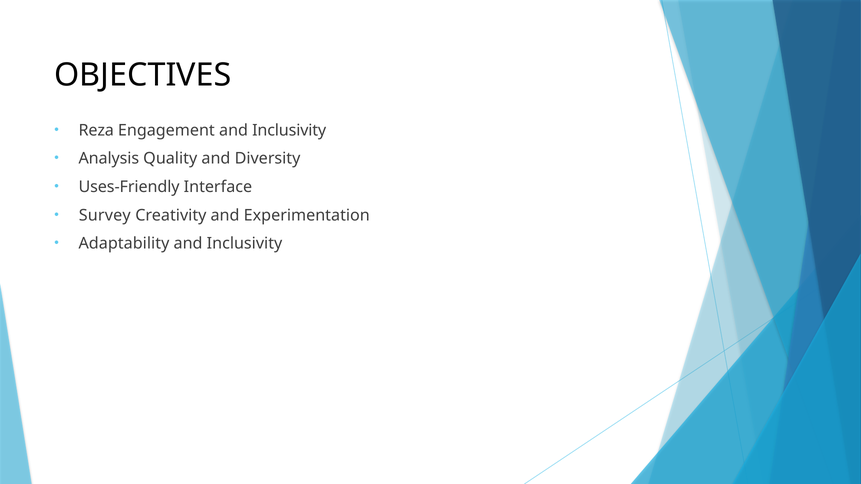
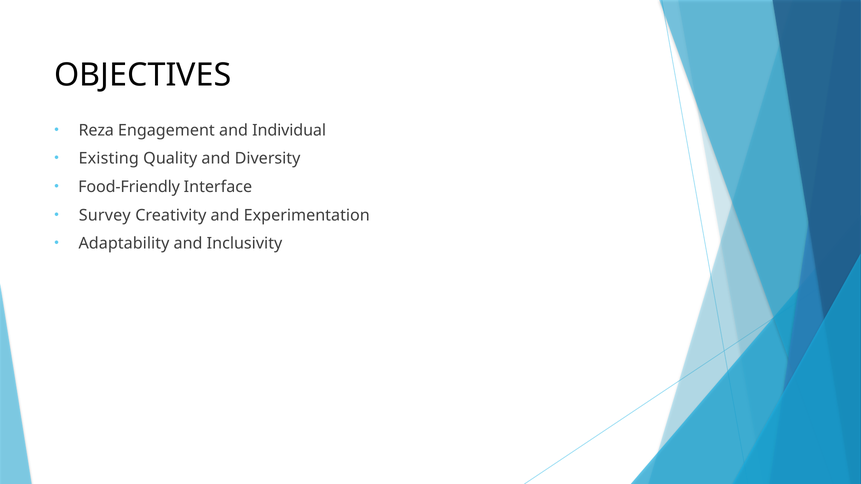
Engagement and Inclusivity: Inclusivity -> Individual (289, 130)
Analysis: Analysis -> Existing (109, 159)
Uses-Friendly: Uses-Friendly -> Food-Friendly (129, 187)
